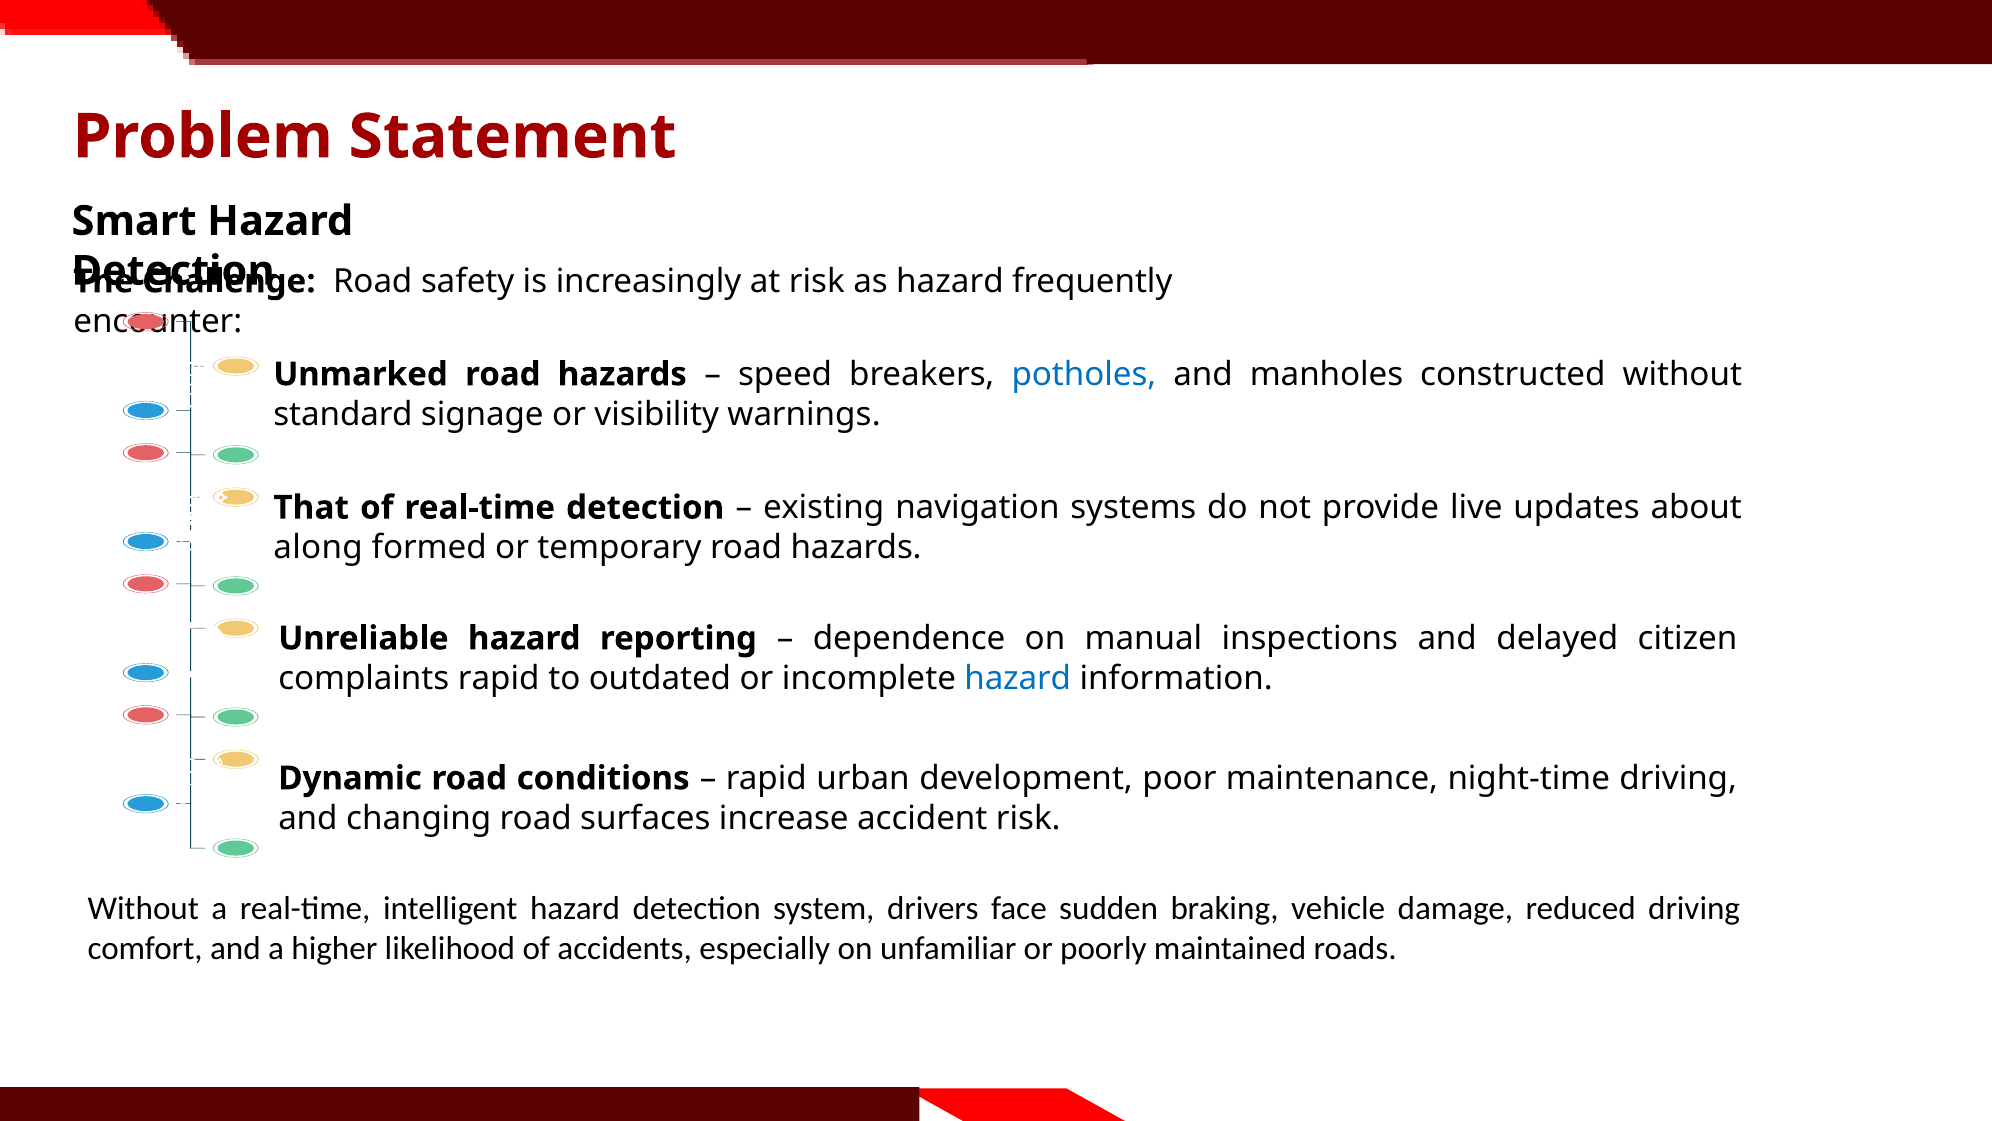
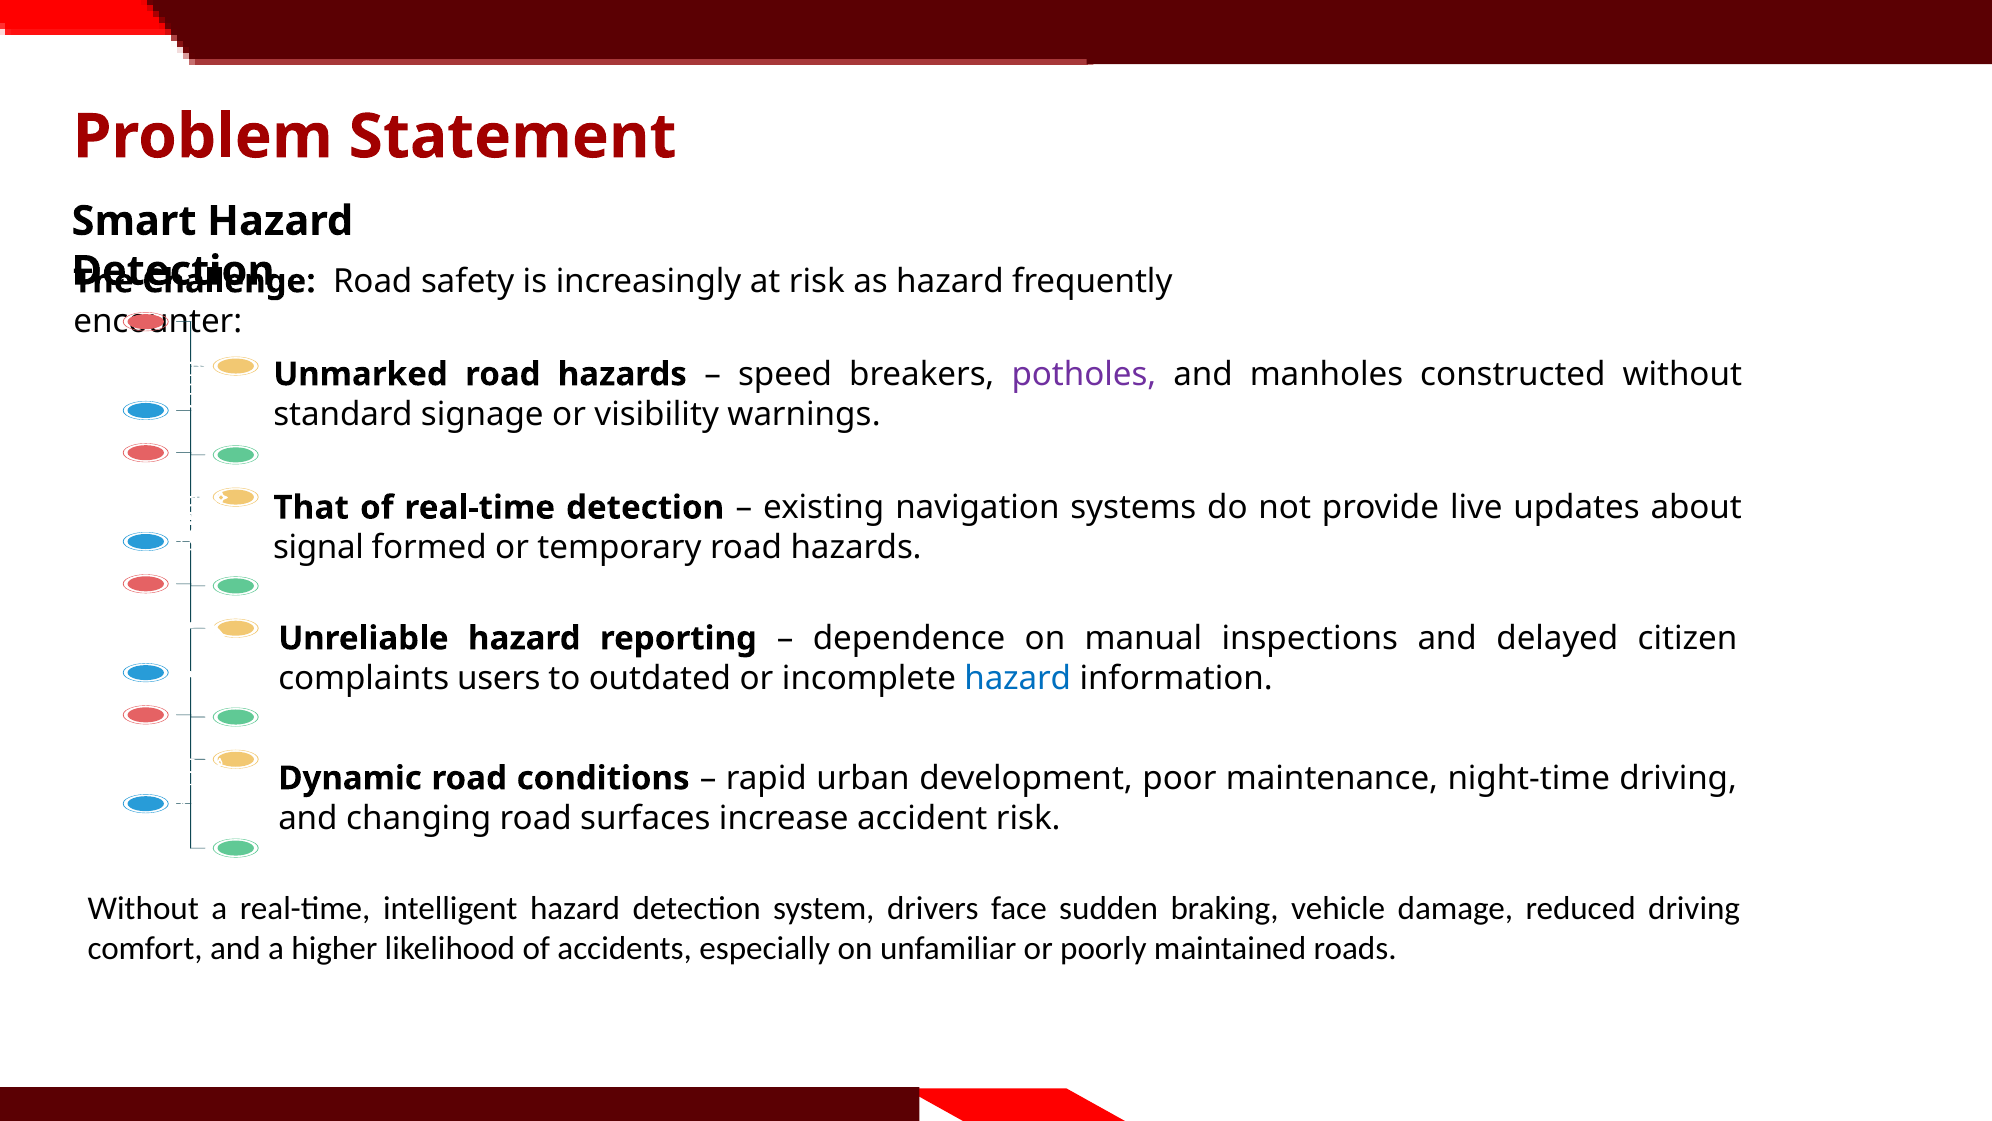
potholes colour: blue -> purple (1084, 374)
along: along -> signal (318, 547)
complaints rapid: rapid -> users (499, 678)
